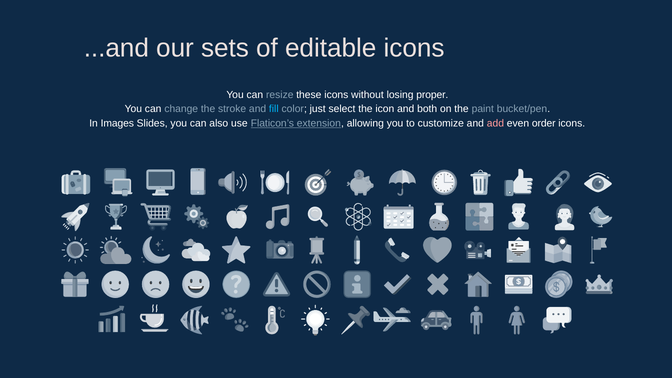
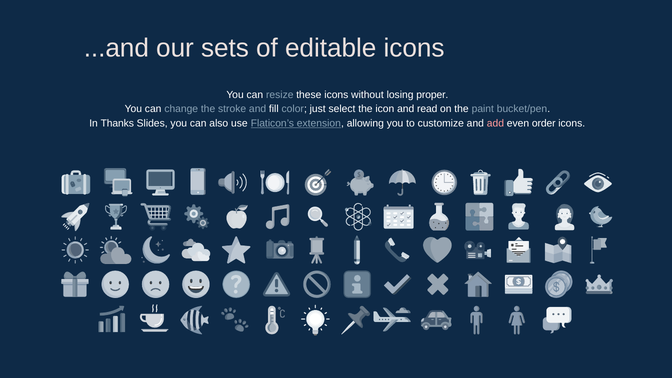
fill colour: light blue -> white (274, 109)
both: both -> read (427, 109)
Images: Images -> Thanks (117, 123)
